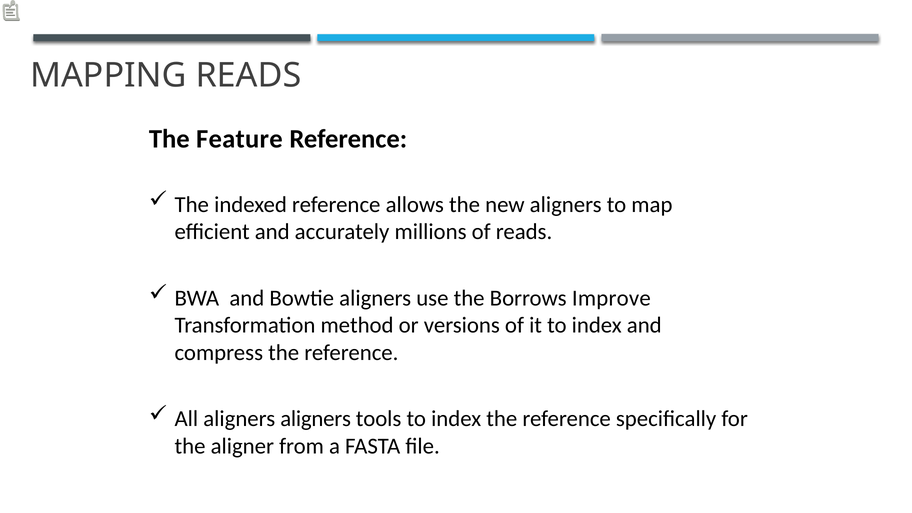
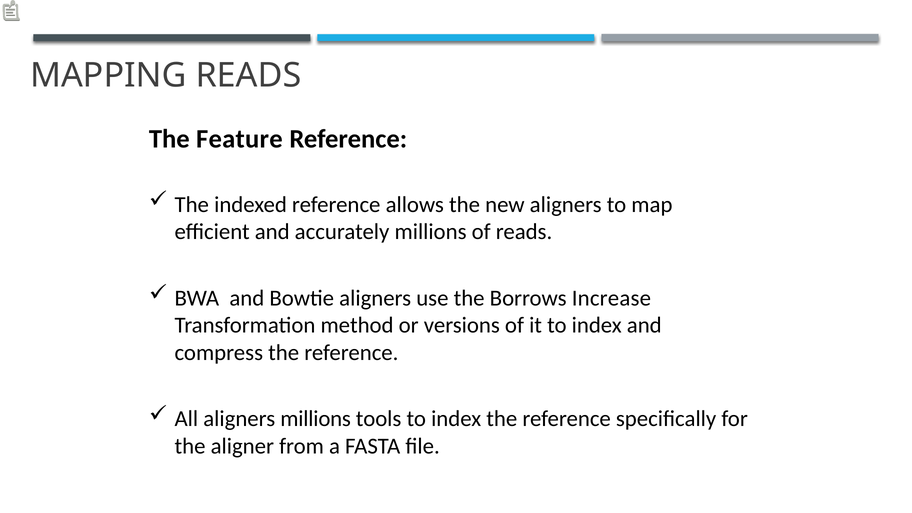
Improve: Improve -> Increase (611, 298)
aligners aligners: aligners -> millions (316, 419)
